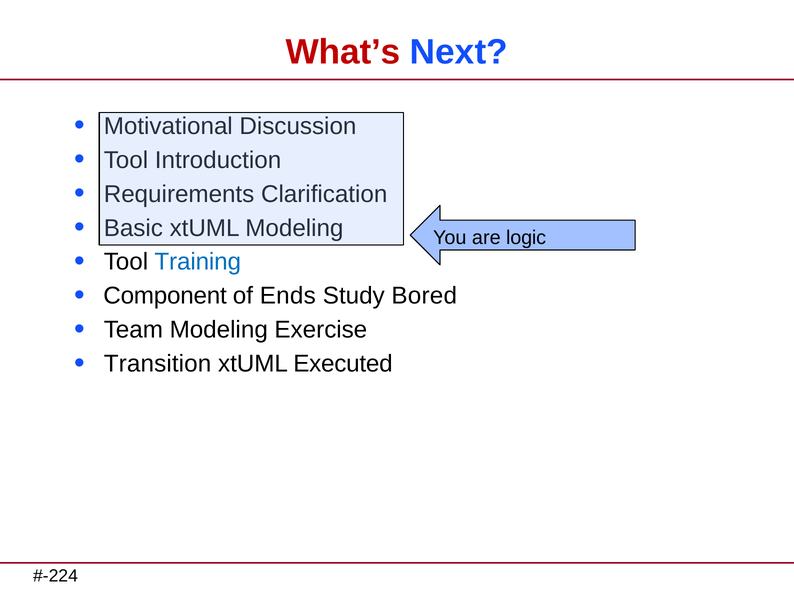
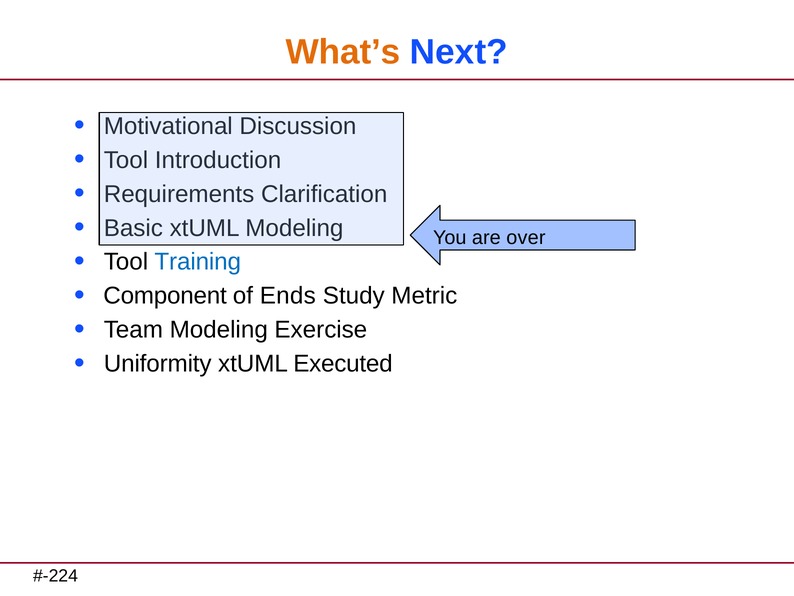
What’s colour: red -> orange (343, 52)
logic: logic -> over (526, 237)
Bored: Bored -> Metric (424, 296)
Transition: Transition -> Uniformity (158, 364)
